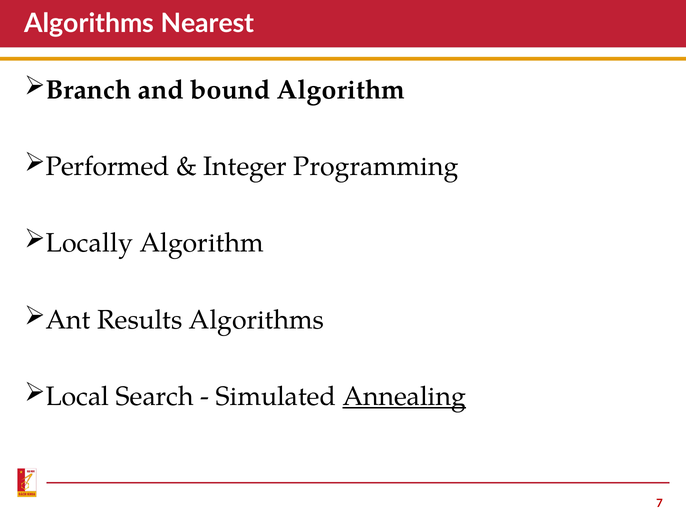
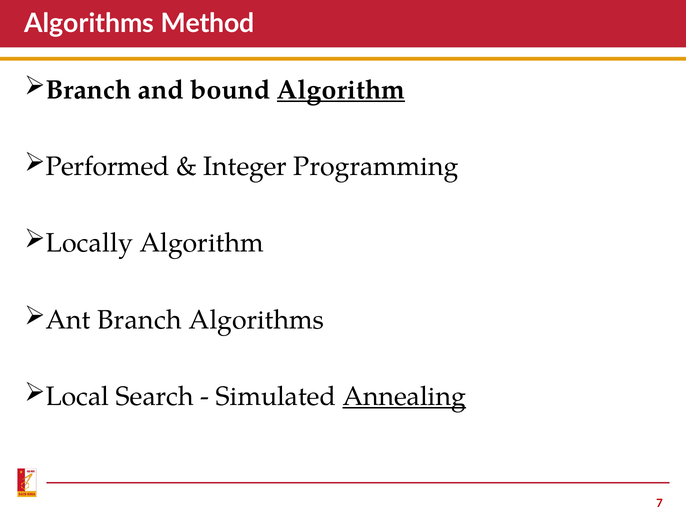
Nearest: Nearest -> Method (207, 24)
Algorithm underline: none -> present (341, 90)
Ant Results: Results -> Branch (140, 320)
